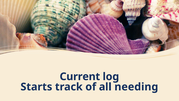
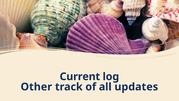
Starts: Starts -> Other (36, 87)
needing: needing -> updates (136, 87)
